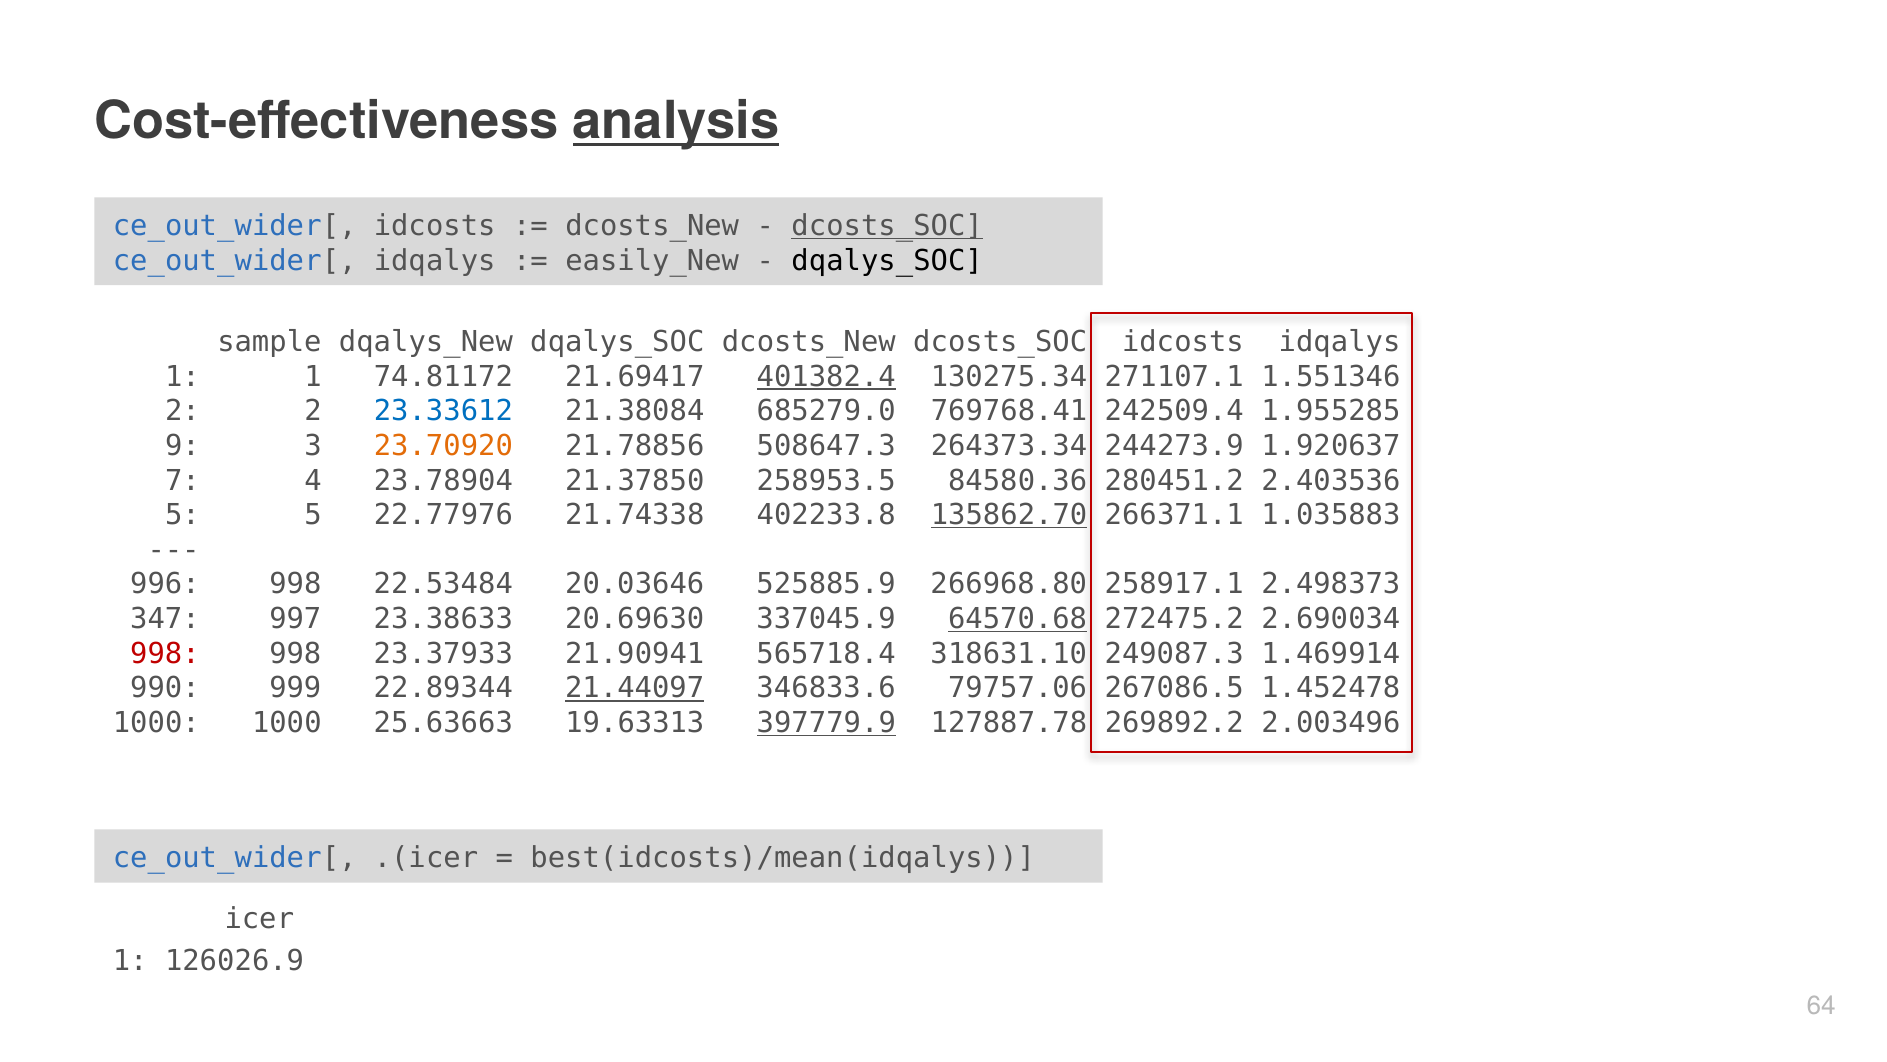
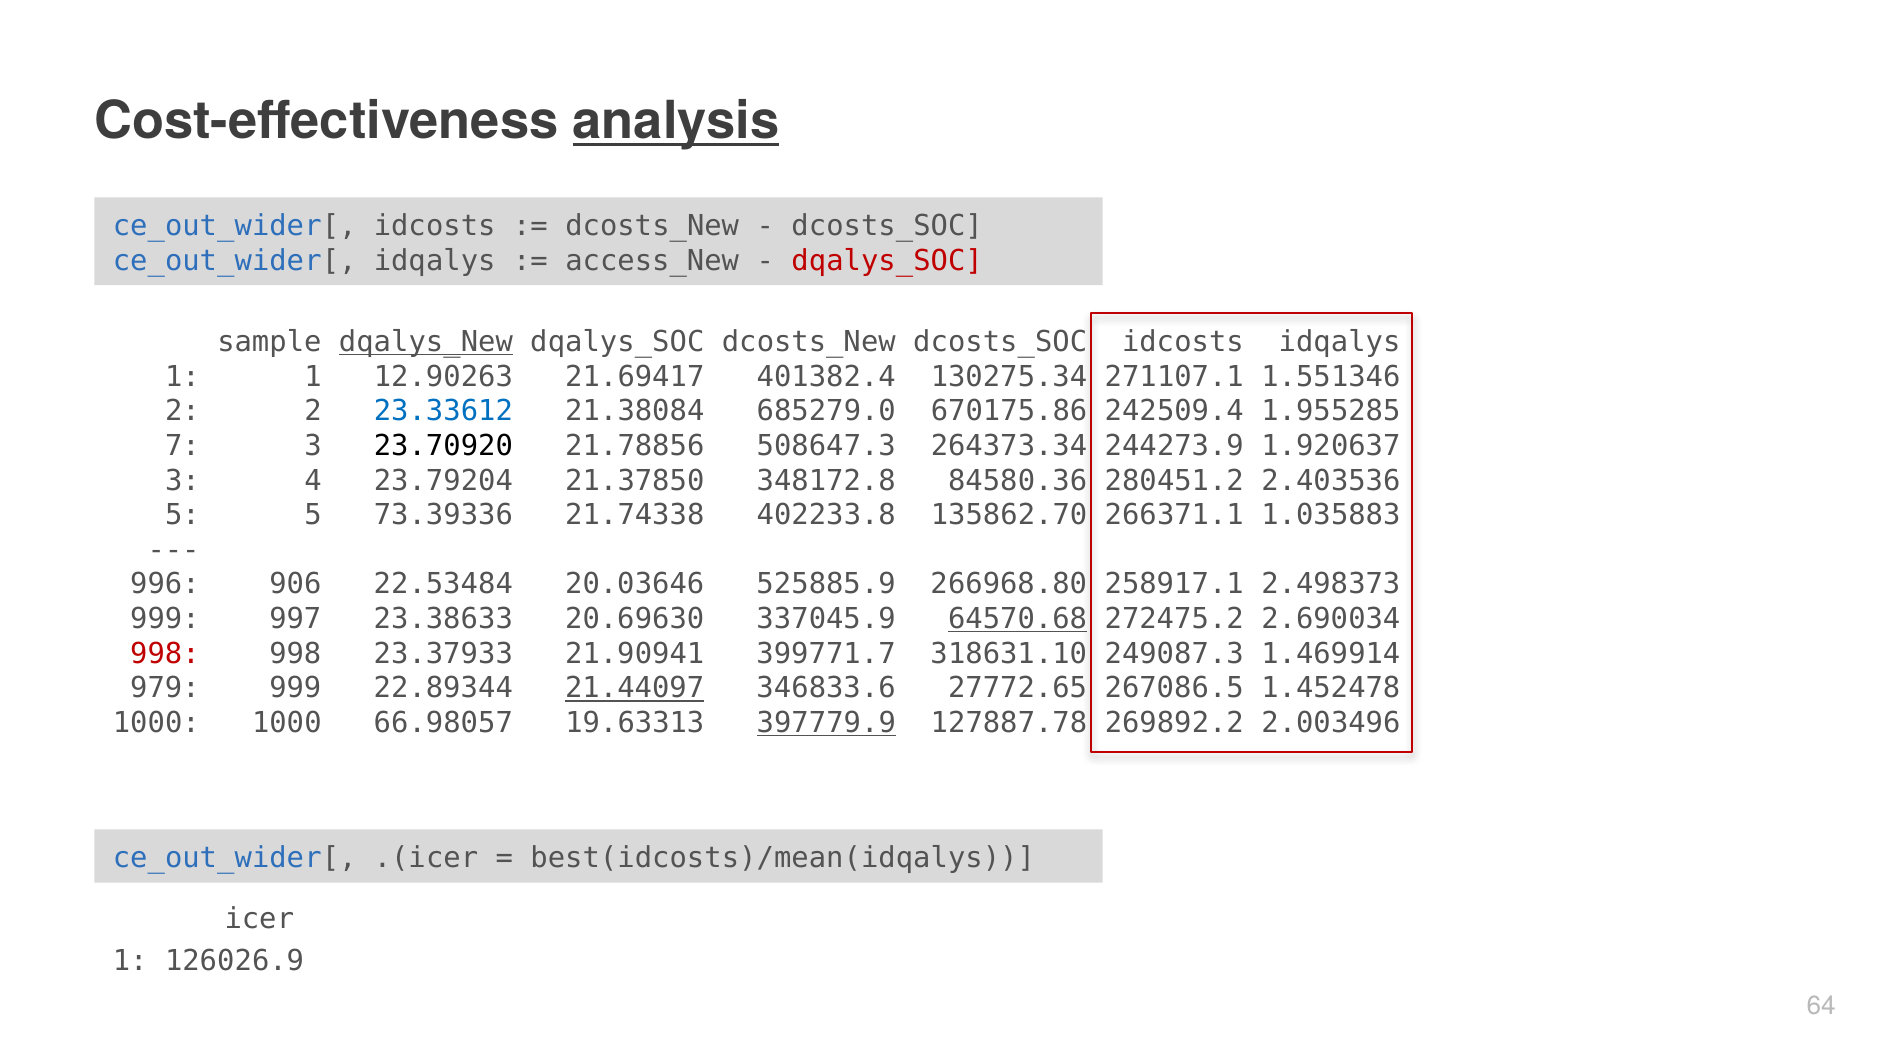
dcosts_SOC underline: present -> none (887, 226)
easily_New: easily_New -> access_New (652, 261)
dqalys_SOC colour: black -> red (887, 261)
dqalys_New underline: none -> present (426, 342)
74.81172: 74.81172 -> 12.90263 (443, 376)
401382.4 underline: present -> none (826, 376)
769768.41: 769768.41 -> 670175.86 (1009, 411)
9: 9 -> 7 (182, 446)
23.70920 colour: orange -> black (443, 446)
7: 7 -> 3 (182, 480)
23.78904: 23.78904 -> 23.79204 (443, 480)
258953.5: 258953.5 -> 348172.8 (826, 480)
22.77976: 22.77976 -> 73.39336 (443, 515)
135862.70 underline: present -> none (1009, 515)
996 998: 998 -> 906 (295, 584)
347: 347 -> 999 (165, 619)
565718.4: 565718.4 -> 399771.7 (826, 653)
990: 990 -> 979 (165, 688)
79757.06: 79757.06 -> 27772.65 (1018, 688)
25.63663: 25.63663 -> 66.98057 (443, 723)
